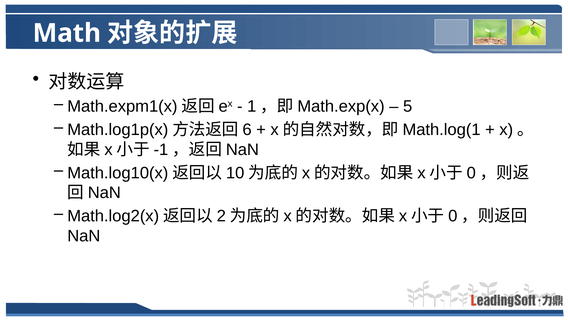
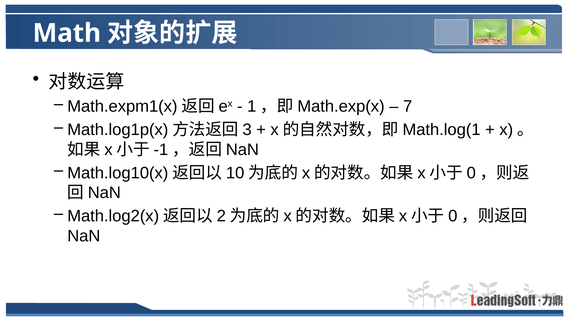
5: 5 -> 7 (408, 106)
6: 6 -> 3 (247, 129)
